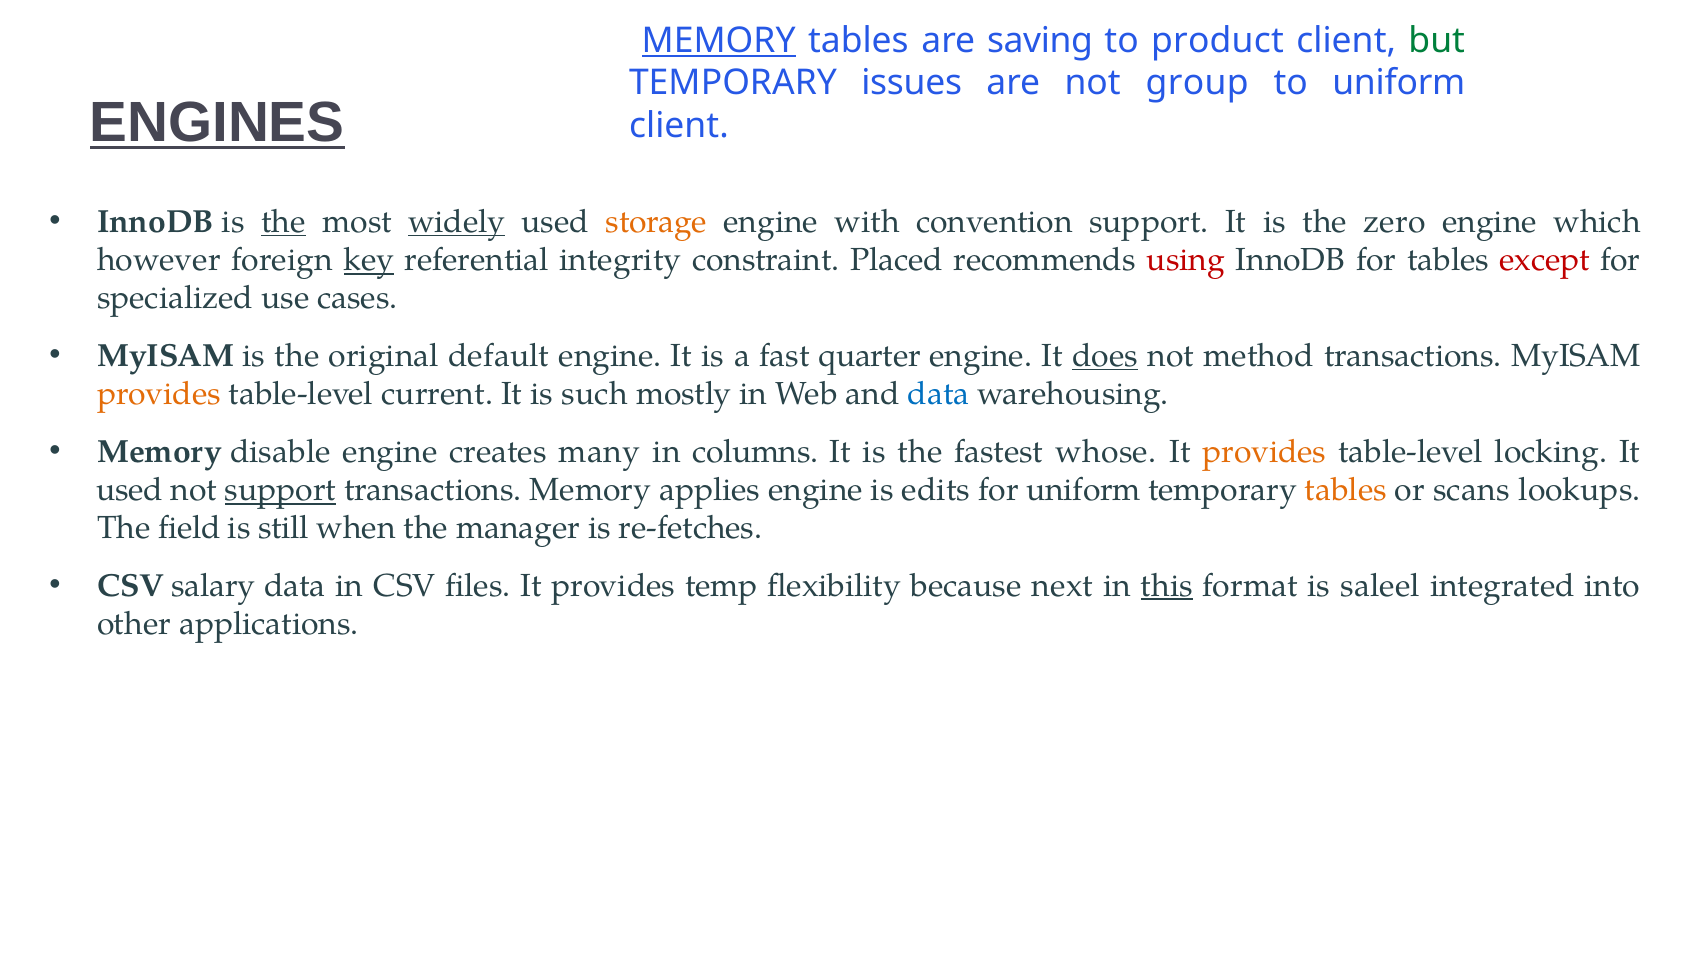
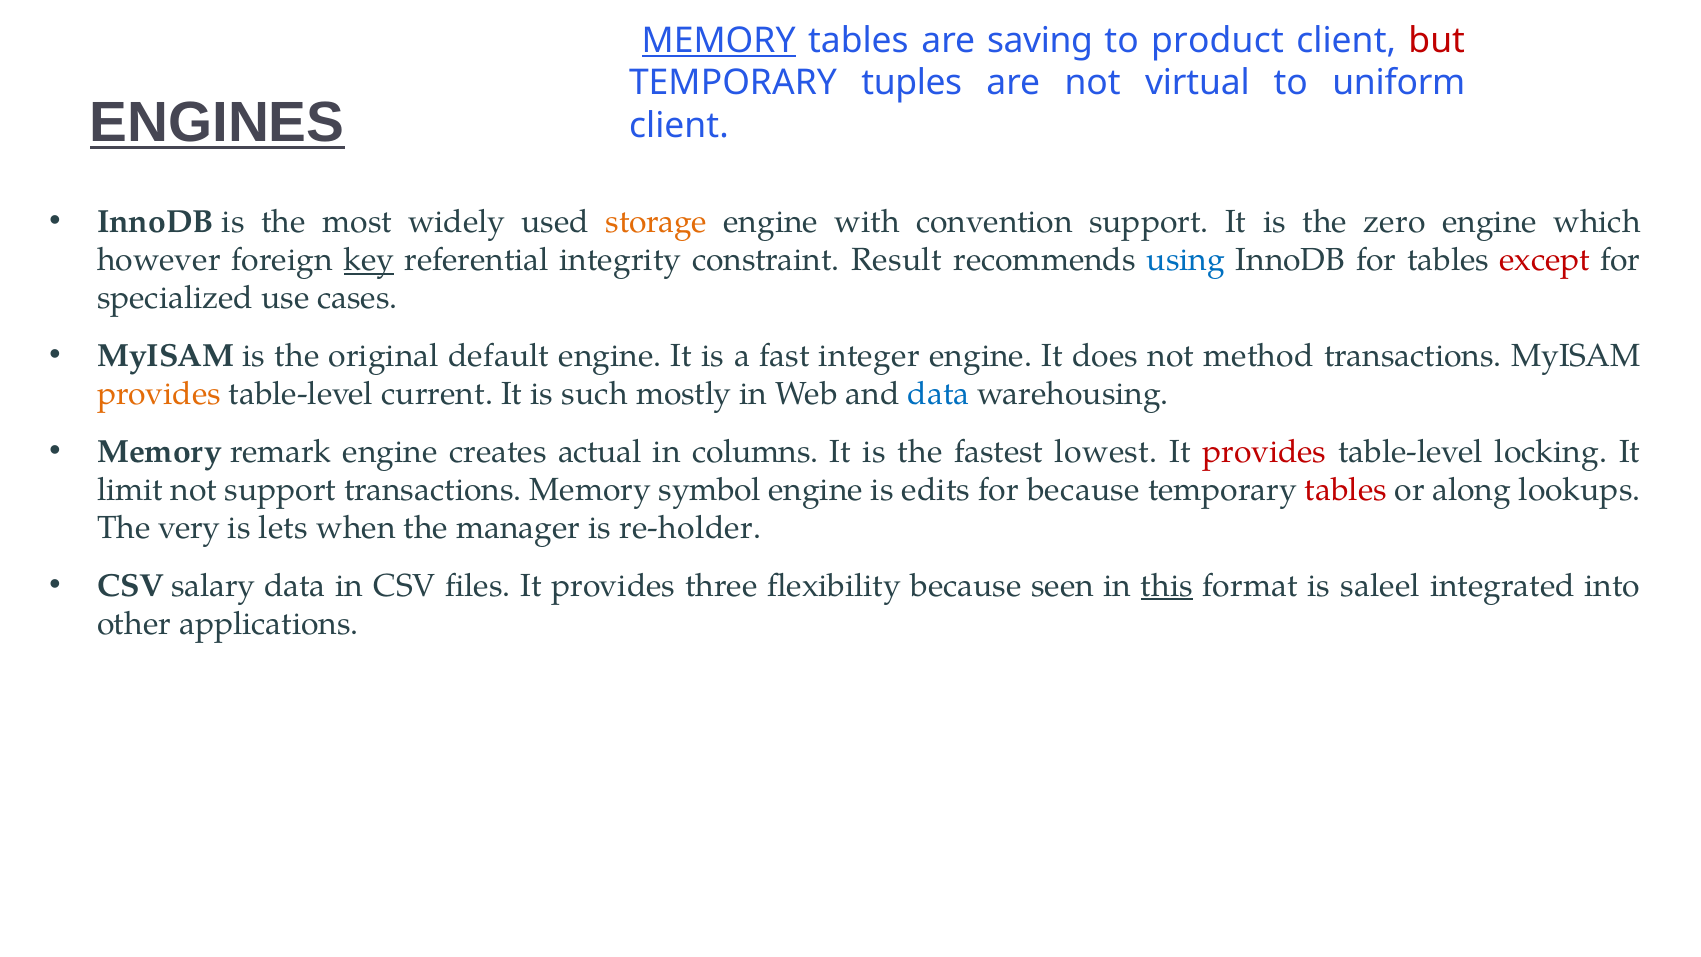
but colour: green -> red (1437, 41)
issues: issues -> tuples (912, 83)
group: group -> virtual (1197, 83)
the underline: present -> none (284, 222)
widely underline: present -> none (457, 222)
Placed: Placed -> Result (896, 260)
using colour: red -> blue (1186, 260)
quarter: quarter -> integer (869, 356)
does underline: present -> none (1105, 356)
disable: disable -> remark (281, 451)
many: many -> actual (600, 451)
whose: whose -> lowest (1106, 451)
provides colour: orange -> red (1264, 451)
used: used -> limit (130, 490)
support underline: present -> none (280, 490)
applies: applies -> symbol (710, 490)
for uniform: uniform -> because (1083, 490)
tables colour: orange -> red (1346, 490)
scans: scans -> along (1472, 490)
field: field -> very (189, 528)
still: still -> lets (283, 528)
re-fetches: re-fetches -> re-holder (690, 528)
temp: temp -> three (721, 585)
next: next -> seen (1063, 585)
